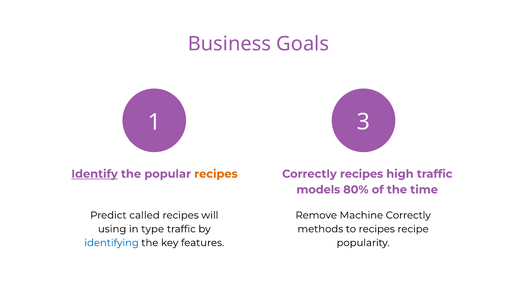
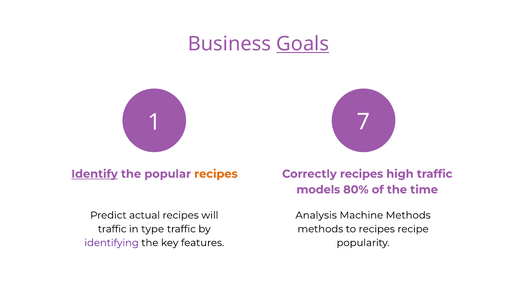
Goals underline: none -> present (303, 44)
3: 3 -> 7 (363, 122)
called: called -> actual (145, 215)
Remove: Remove -> Analysis (316, 215)
Machine Correctly: Correctly -> Methods (408, 215)
using: using -> traffic (112, 229)
identifying colour: blue -> purple (112, 243)
